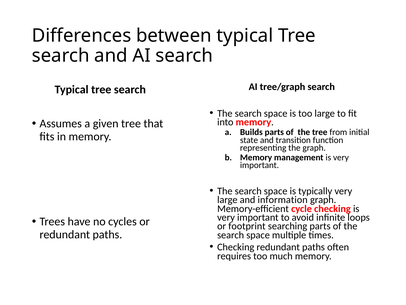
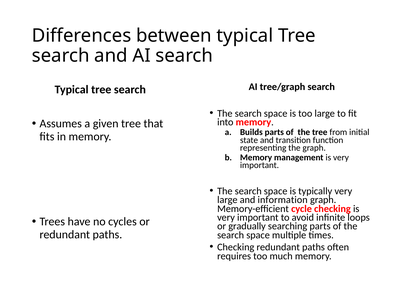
footprint: footprint -> gradually (247, 226)
